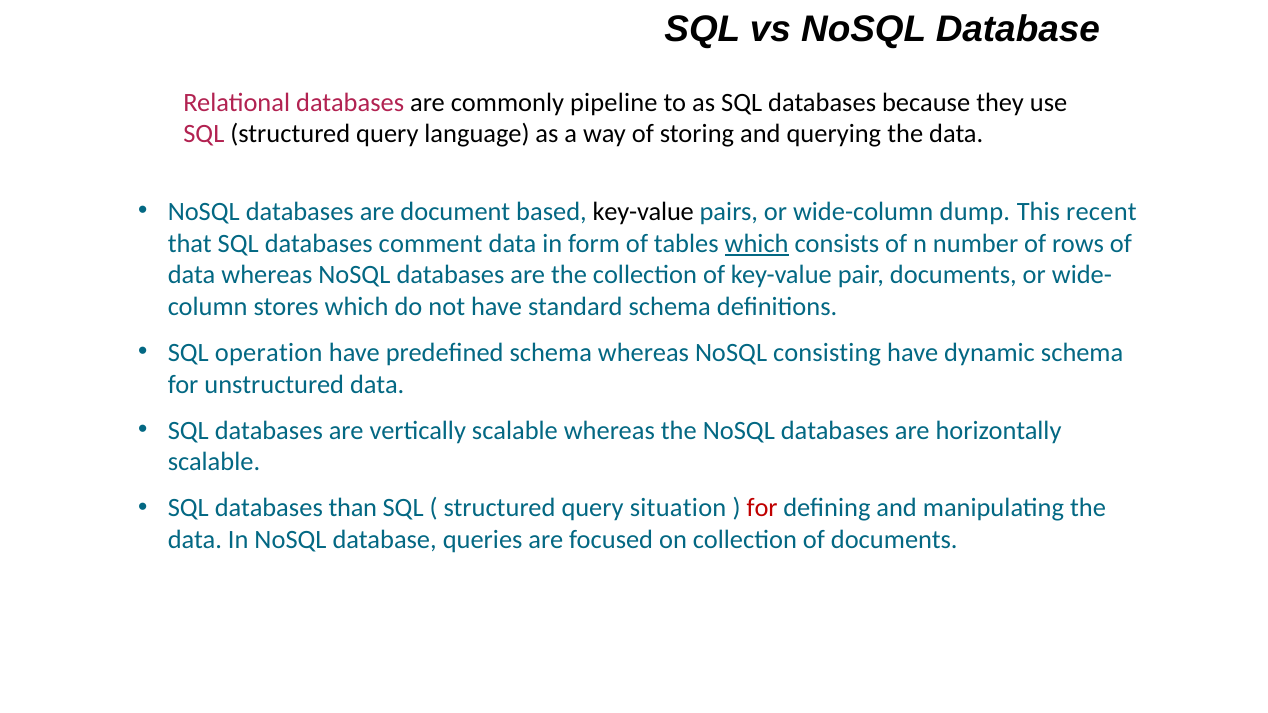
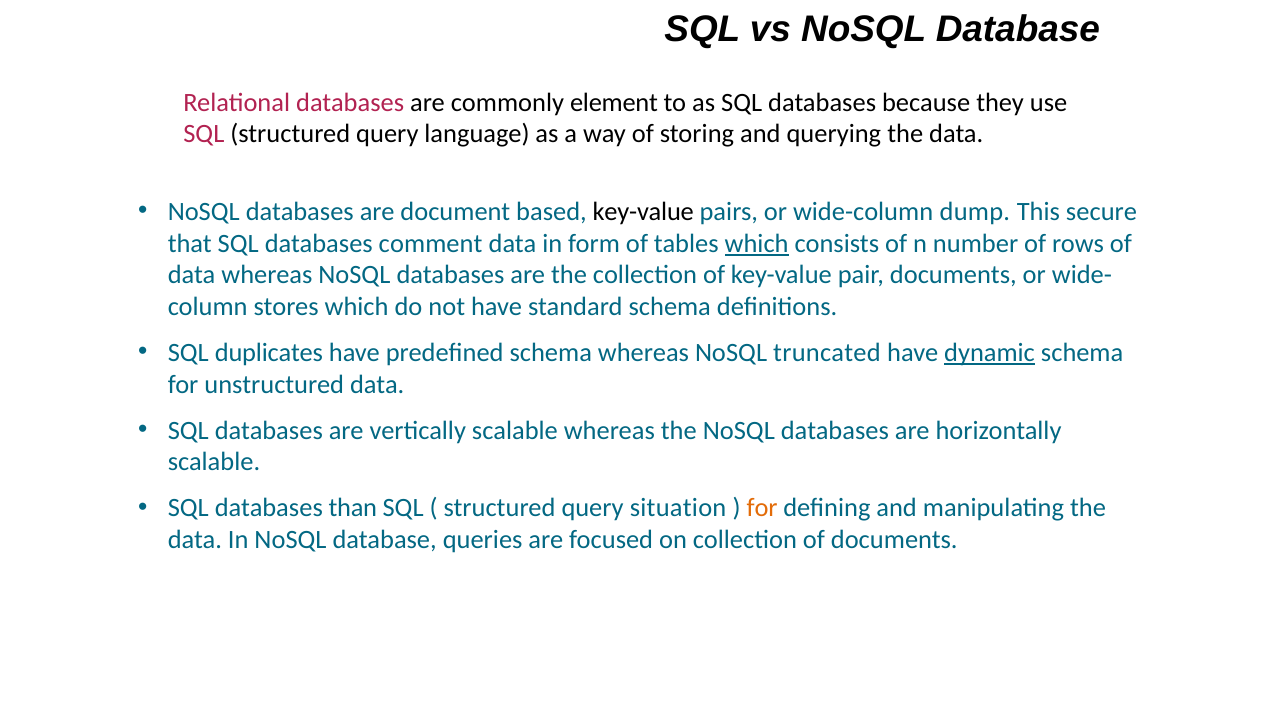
pipeline: pipeline -> element (614, 103)
recent: recent -> secure (1102, 212)
operation: operation -> duplicates (269, 353)
consisting: consisting -> truncated (827, 353)
dynamic underline: none -> present (990, 353)
for colour: red -> orange (762, 508)
